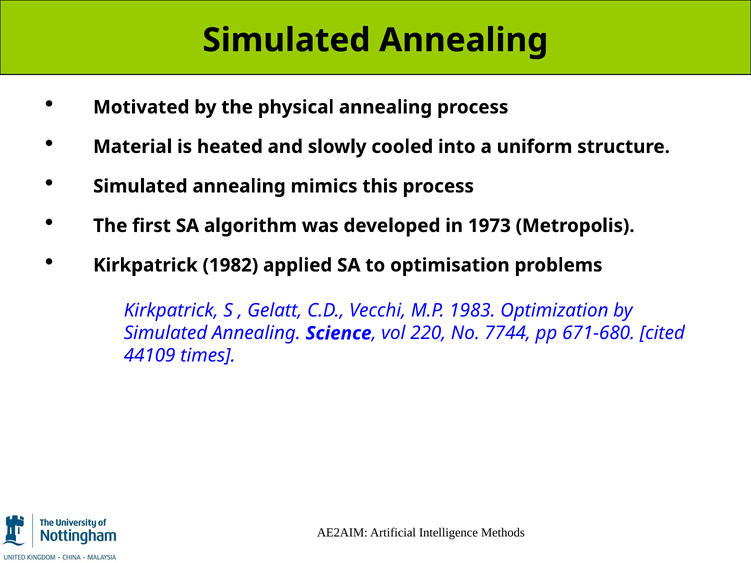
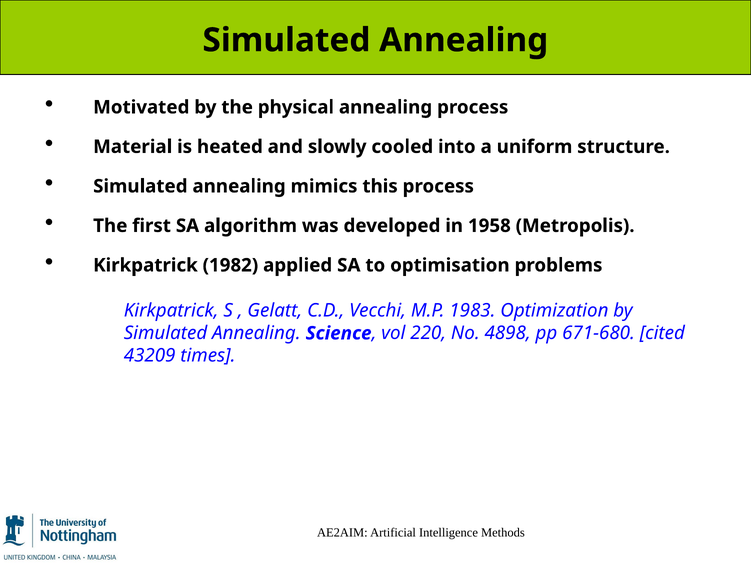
1973: 1973 -> 1958 (489, 226)
7744: 7744 -> 4898 (508, 333)
44109: 44109 -> 43209 (150, 356)
